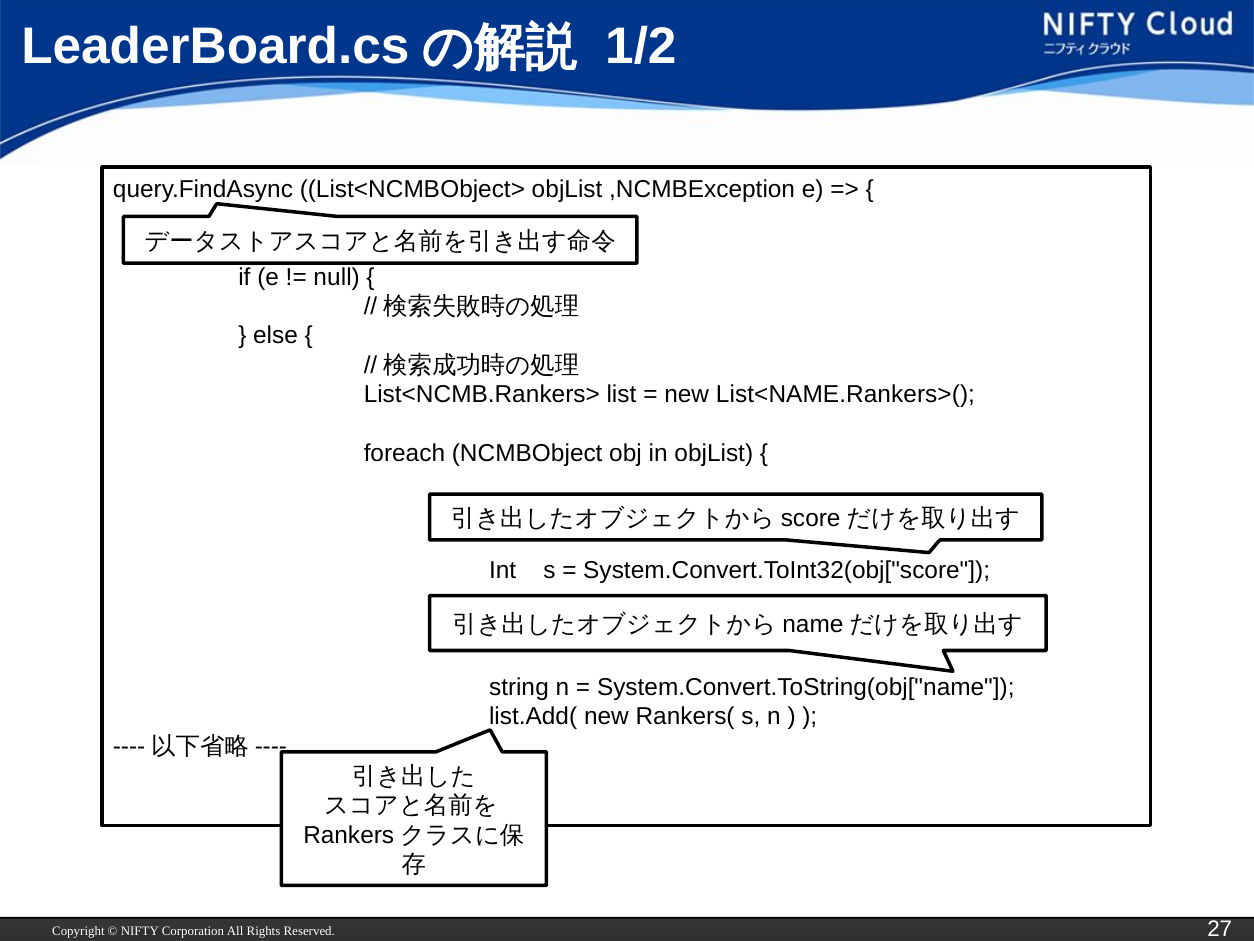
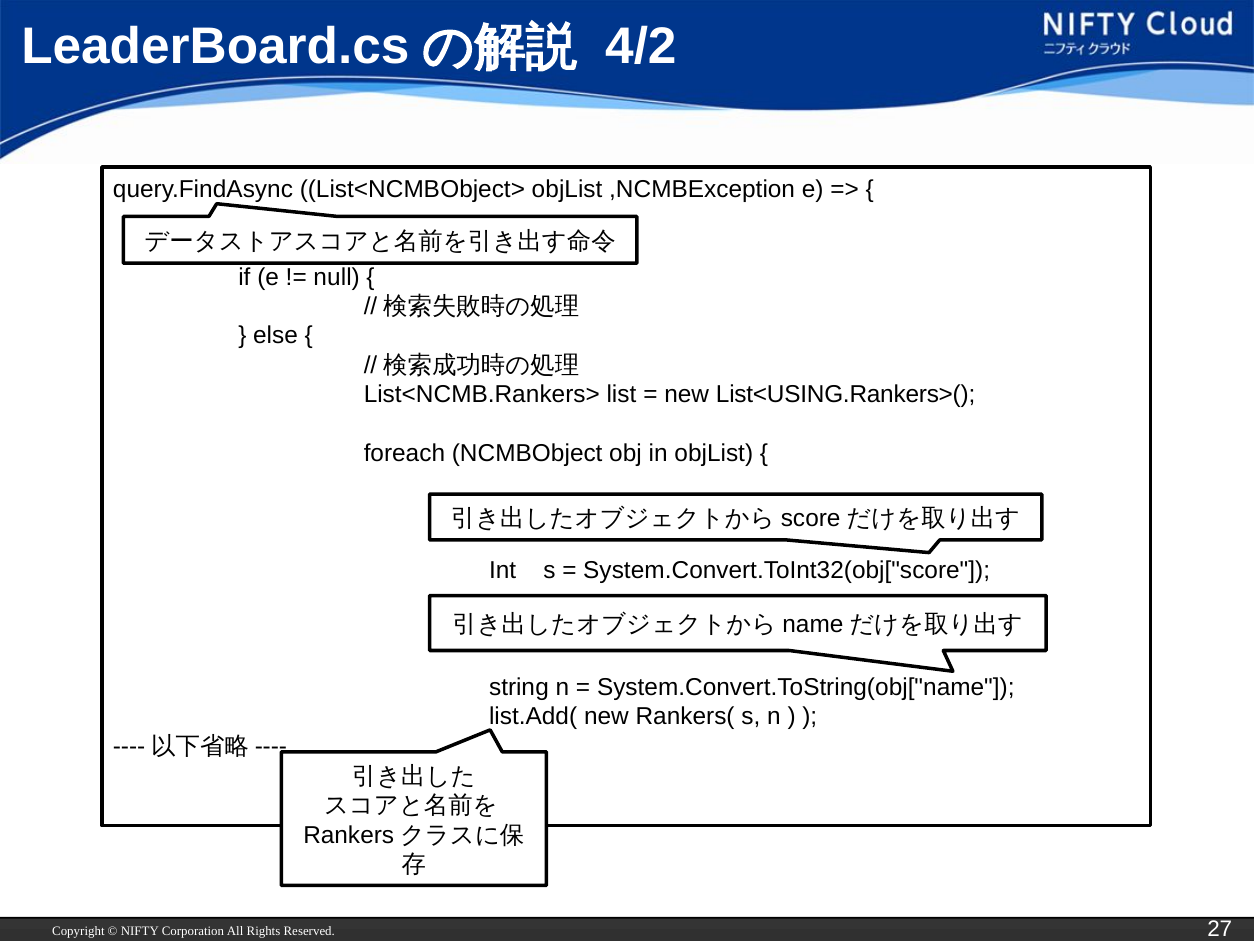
1/2: 1/2 -> 4/2 (641, 47)
List<NAME.Rankers>(: List<NAME.Rankers>( -> List<USING.Rankers>( (846, 394)
